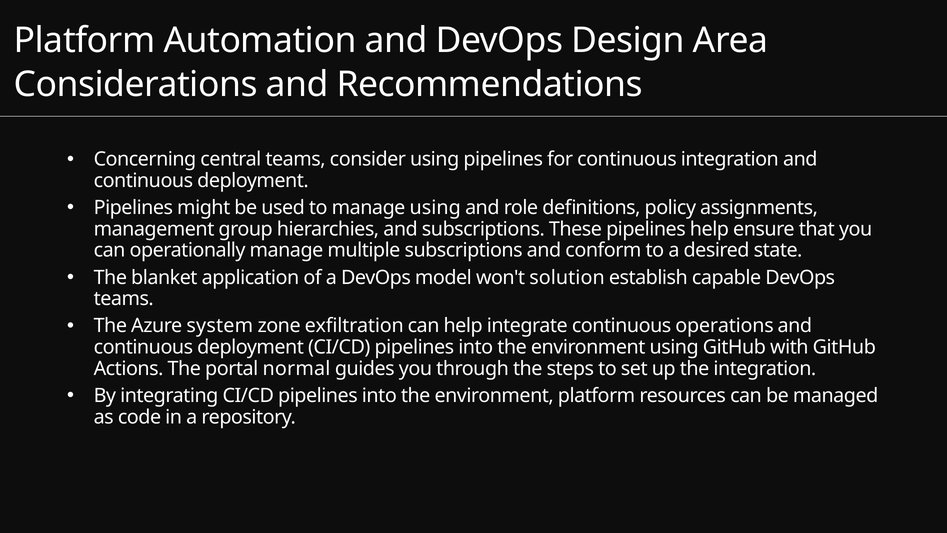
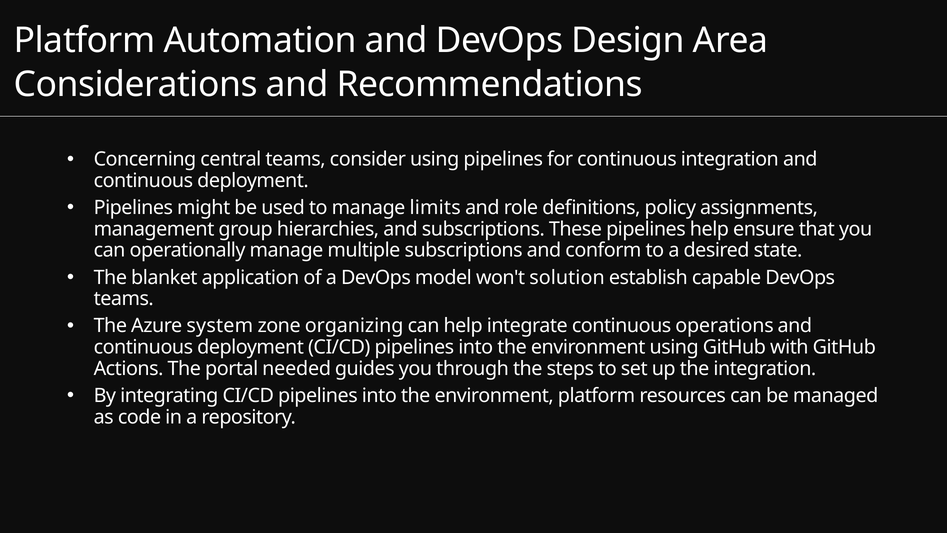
manage using: using -> limits (435, 208)
exfiltration: exfiltration -> organizing (354, 326)
normal: normal -> needed (297, 368)
